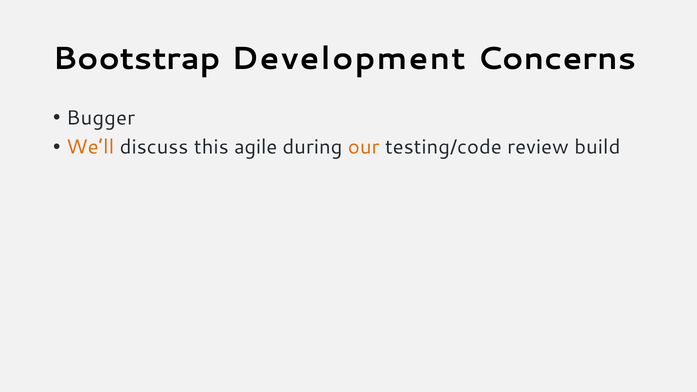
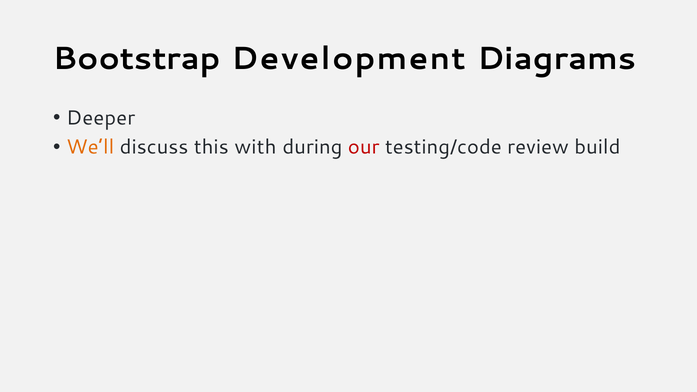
Concerns: Concerns -> Diagrams (557, 59)
Bugger: Bugger -> Deeper (101, 118)
agile: agile -> with (255, 147)
our colour: orange -> red (364, 147)
